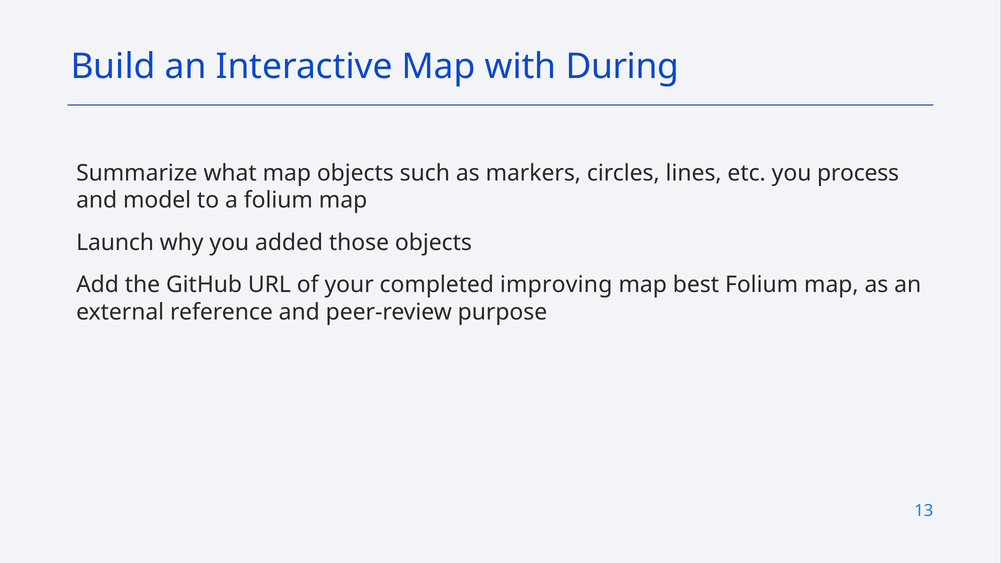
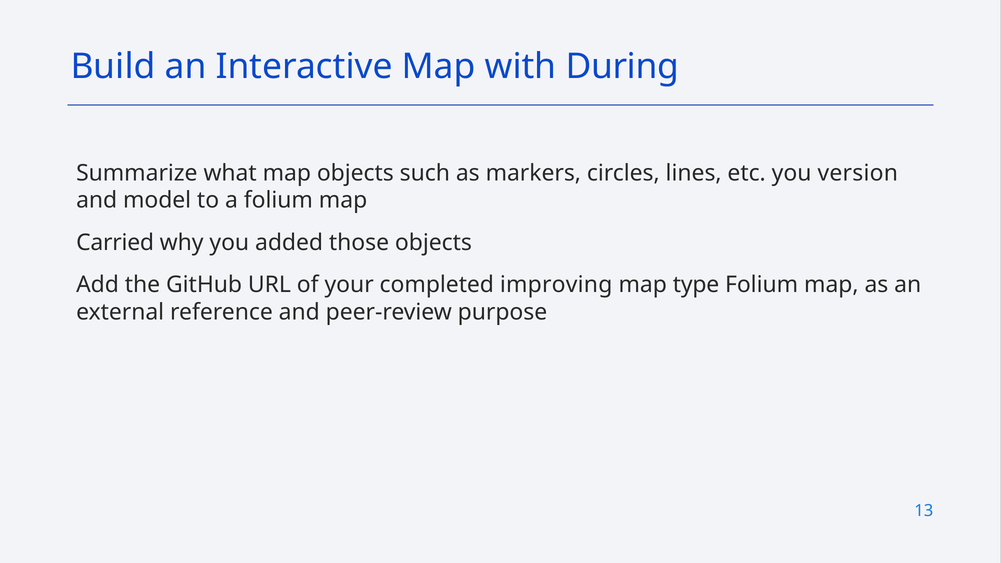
process: process -> version (858, 173)
Launch: Launch -> Carried (115, 243)
best: best -> type (696, 285)
